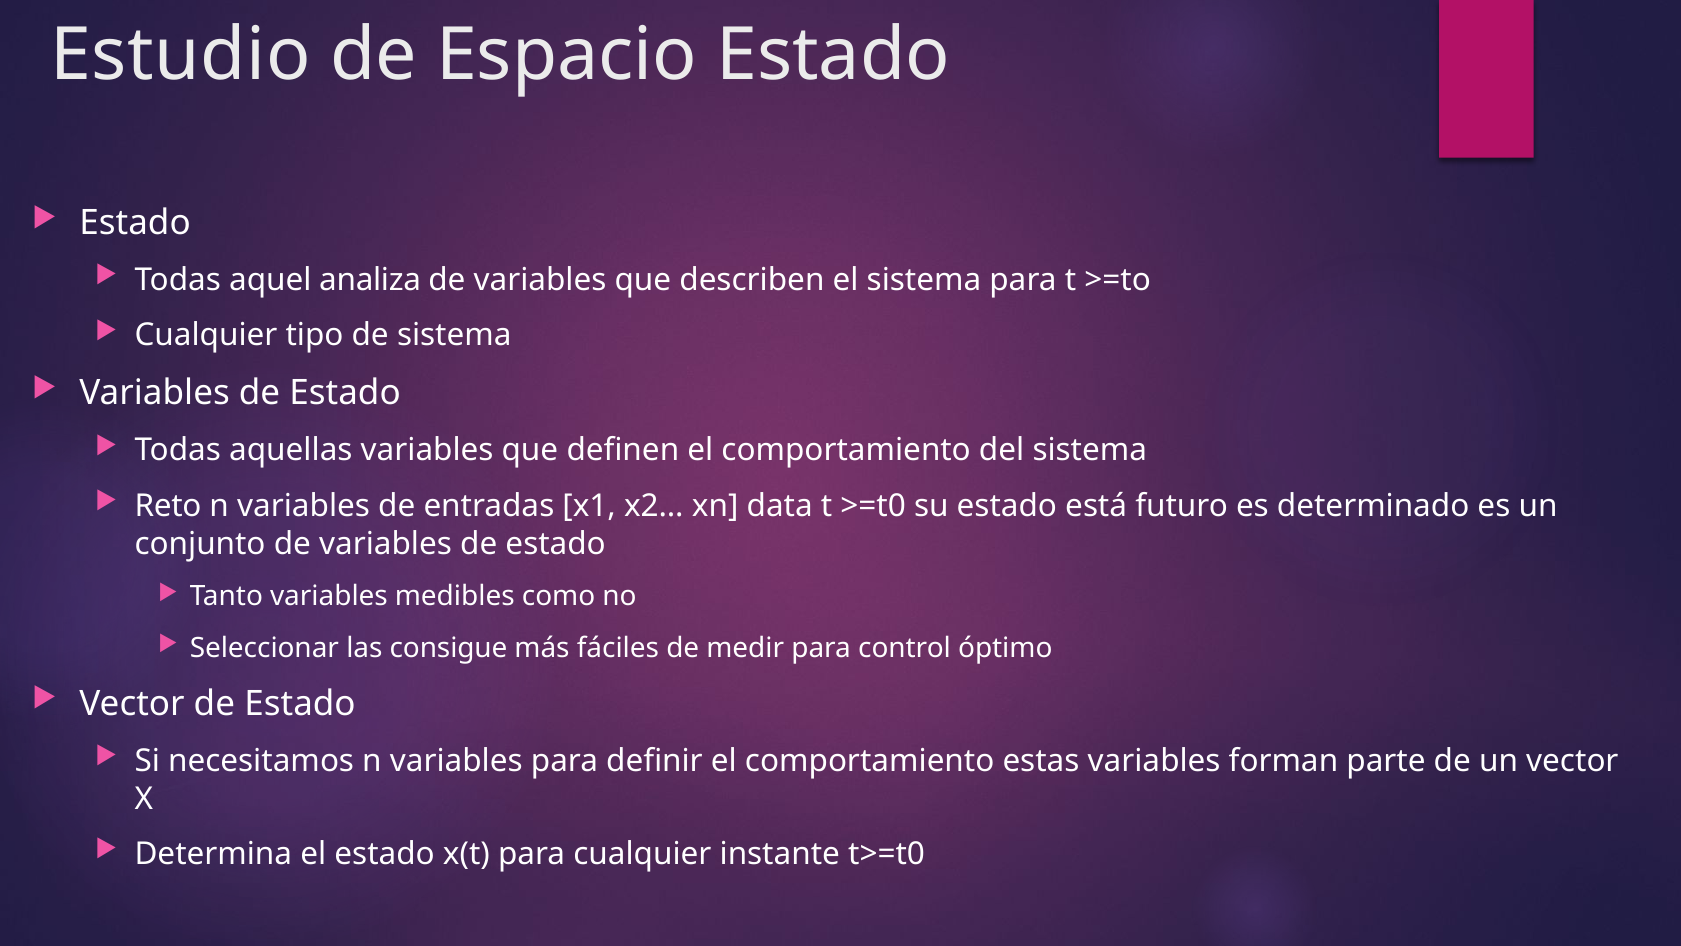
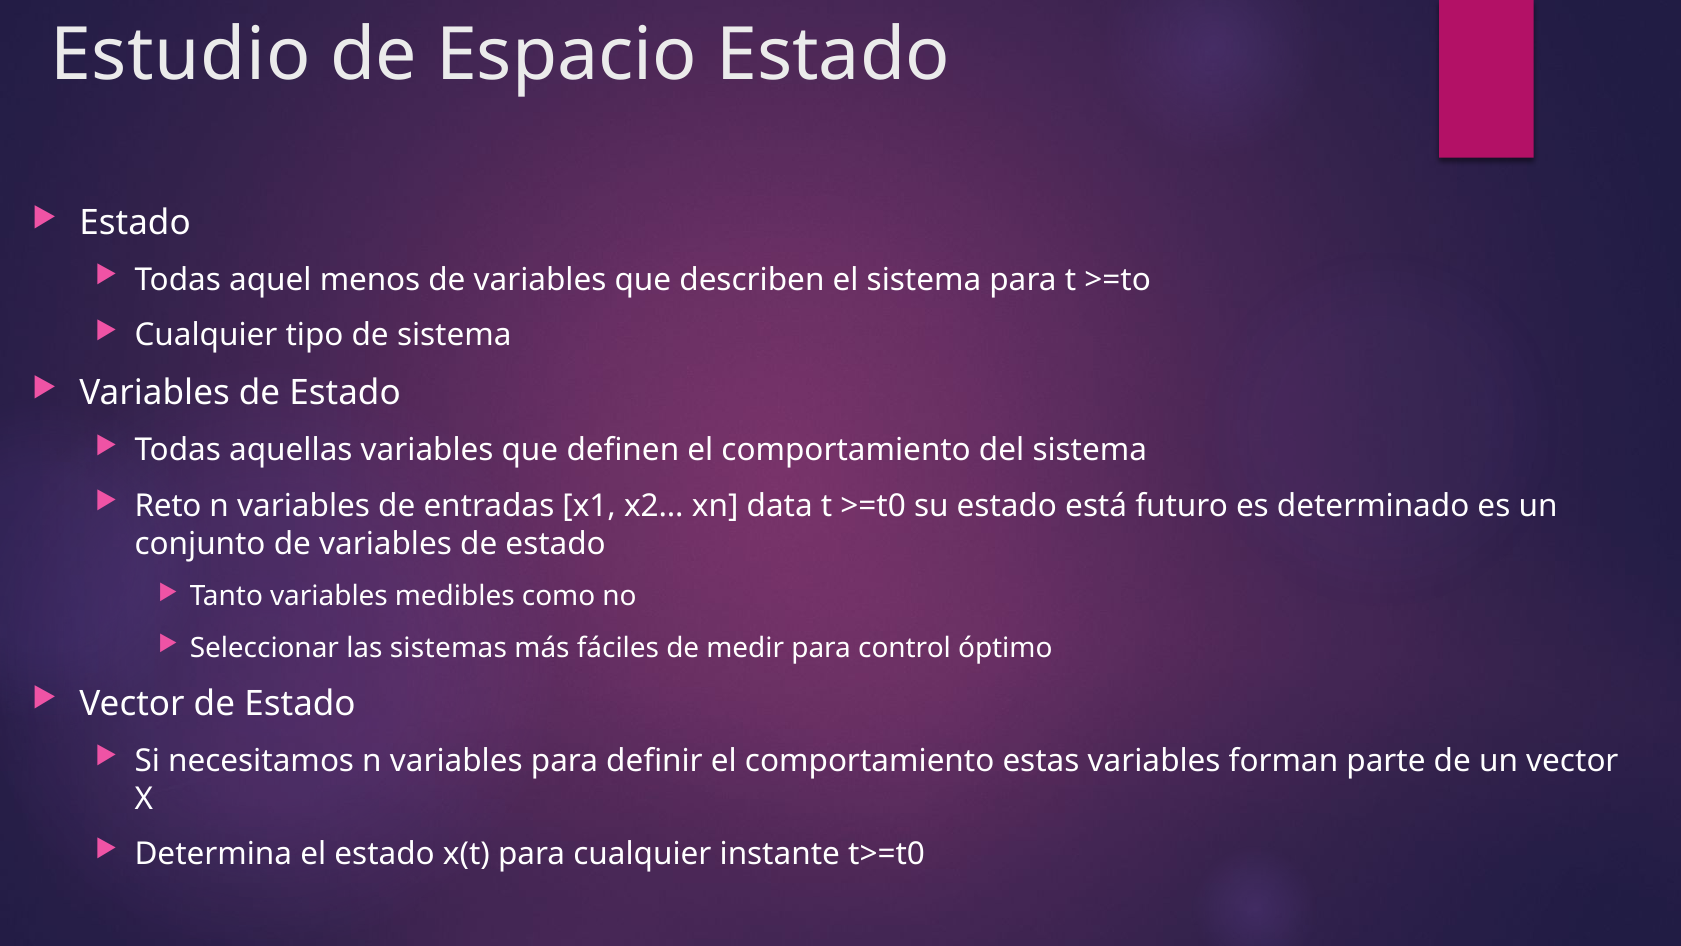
analiza: analiza -> menos (370, 280)
consigue: consigue -> sistemas (448, 648)
